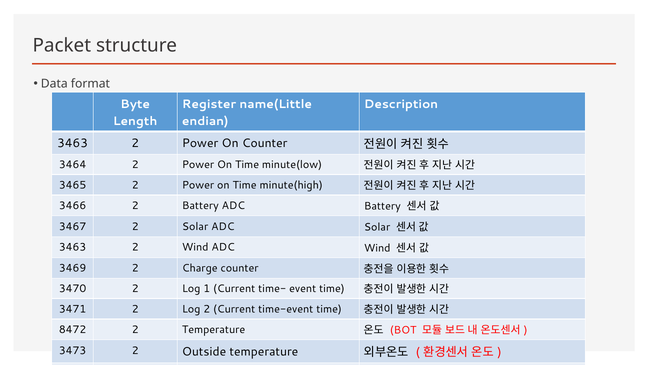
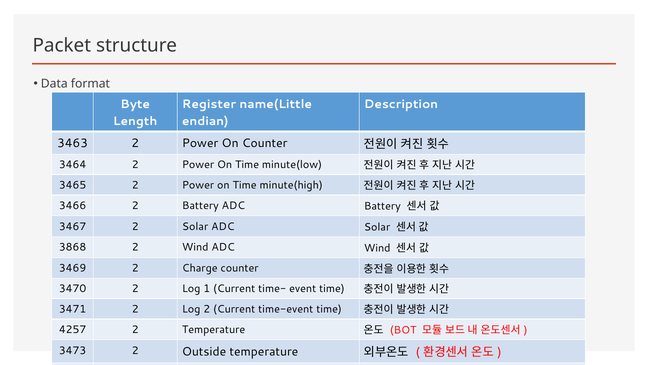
3463: 3463 -> 3868 (73, 247)
8472: 8472 -> 4257 (73, 329)
